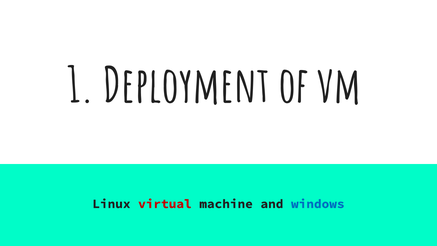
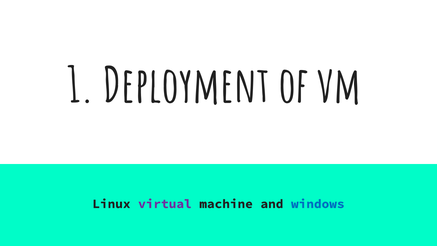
virtual colour: red -> purple (165, 204)
